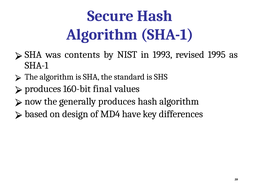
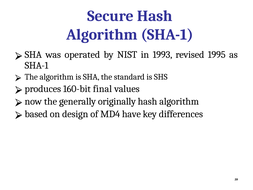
contents: contents -> operated (82, 55)
generally produces: produces -> originally (117, 101)
